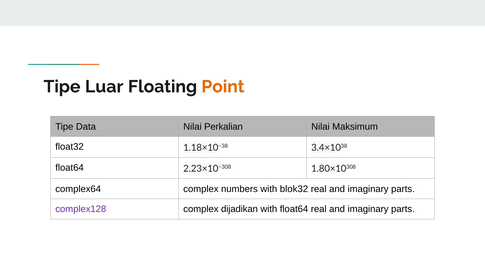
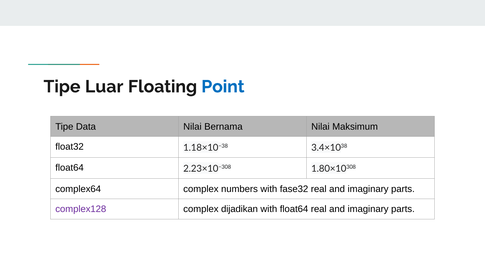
Point colour: orange -> blue (223, 87)
Perkalian: Perkalian -> Bernama (223, 126)
blok32: blok32 -> fase32 (294, 189)
